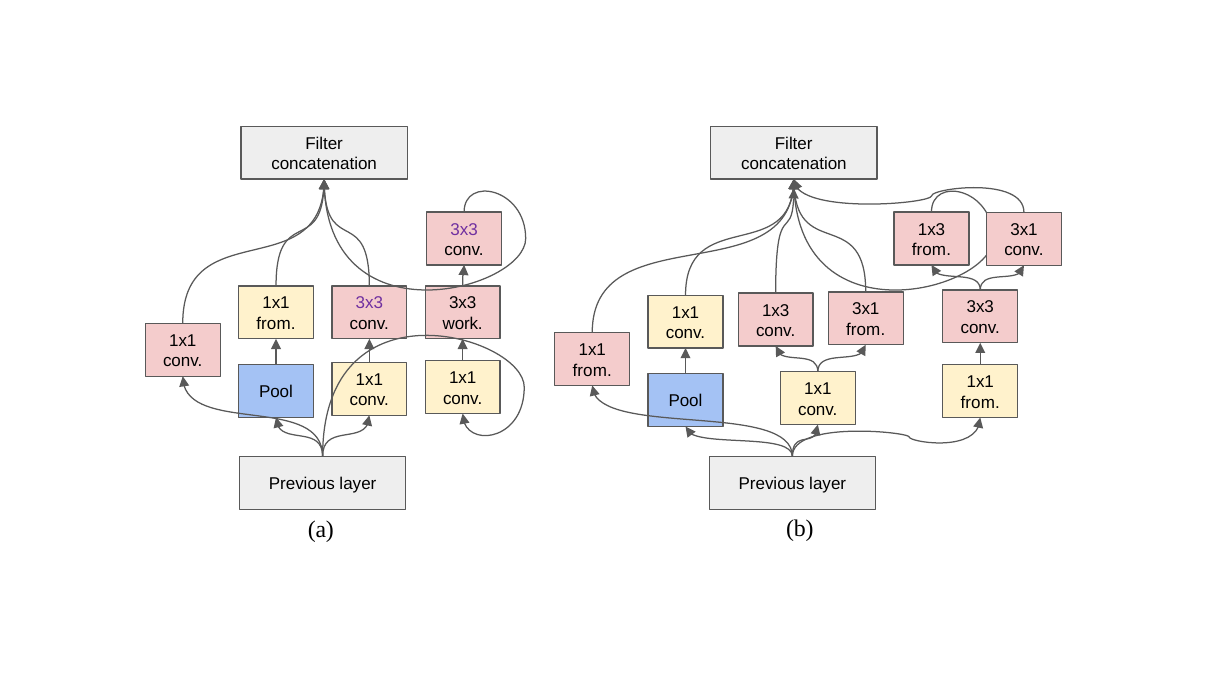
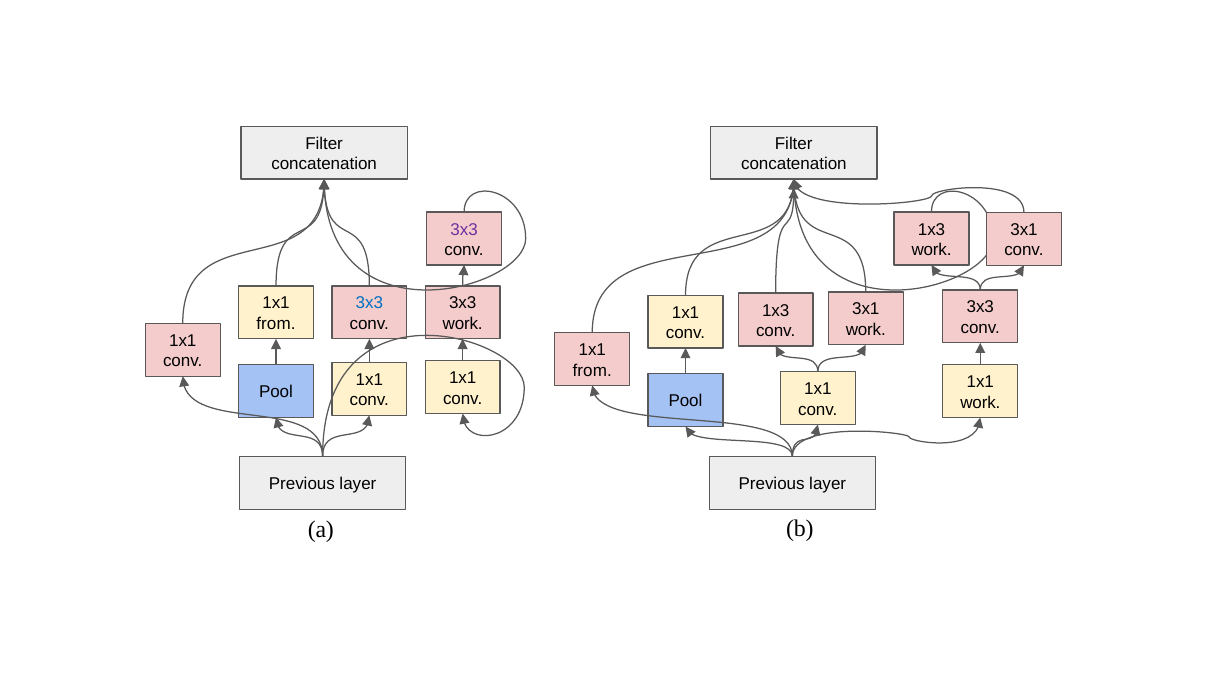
from: from -> work (932, 250)
3x3 colour: purple -> blue (369, 303)
from: from -> work (866, 330)
from: from -> work (980, 402)
